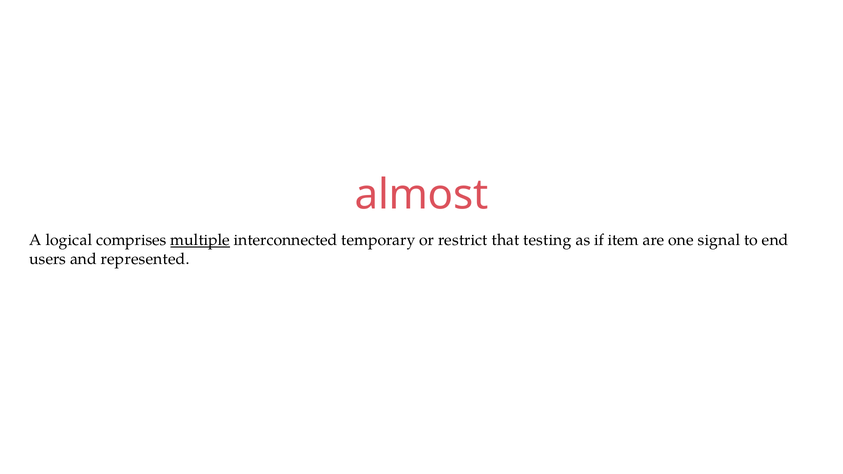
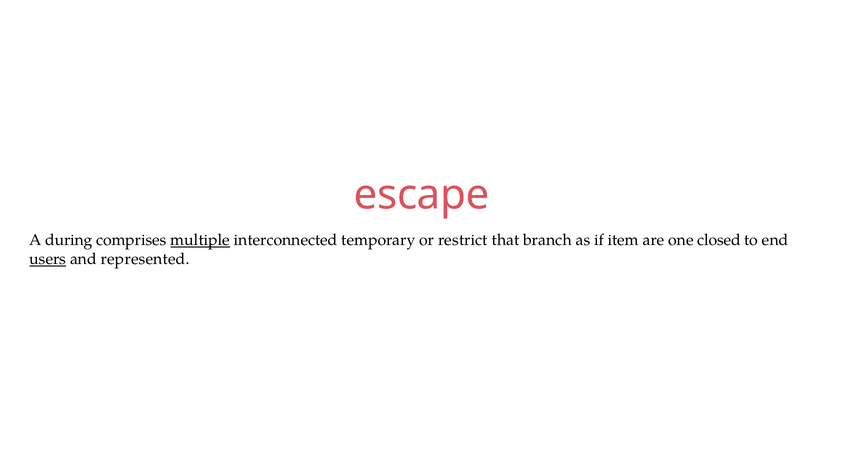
almost: almost -> escape (422, 195)
logical: logical -> during (69, 240)
testing: testing -> branch (547, 240)
signal: signal -> closed (719, 240)
users underline: none -> present (48, 259)
